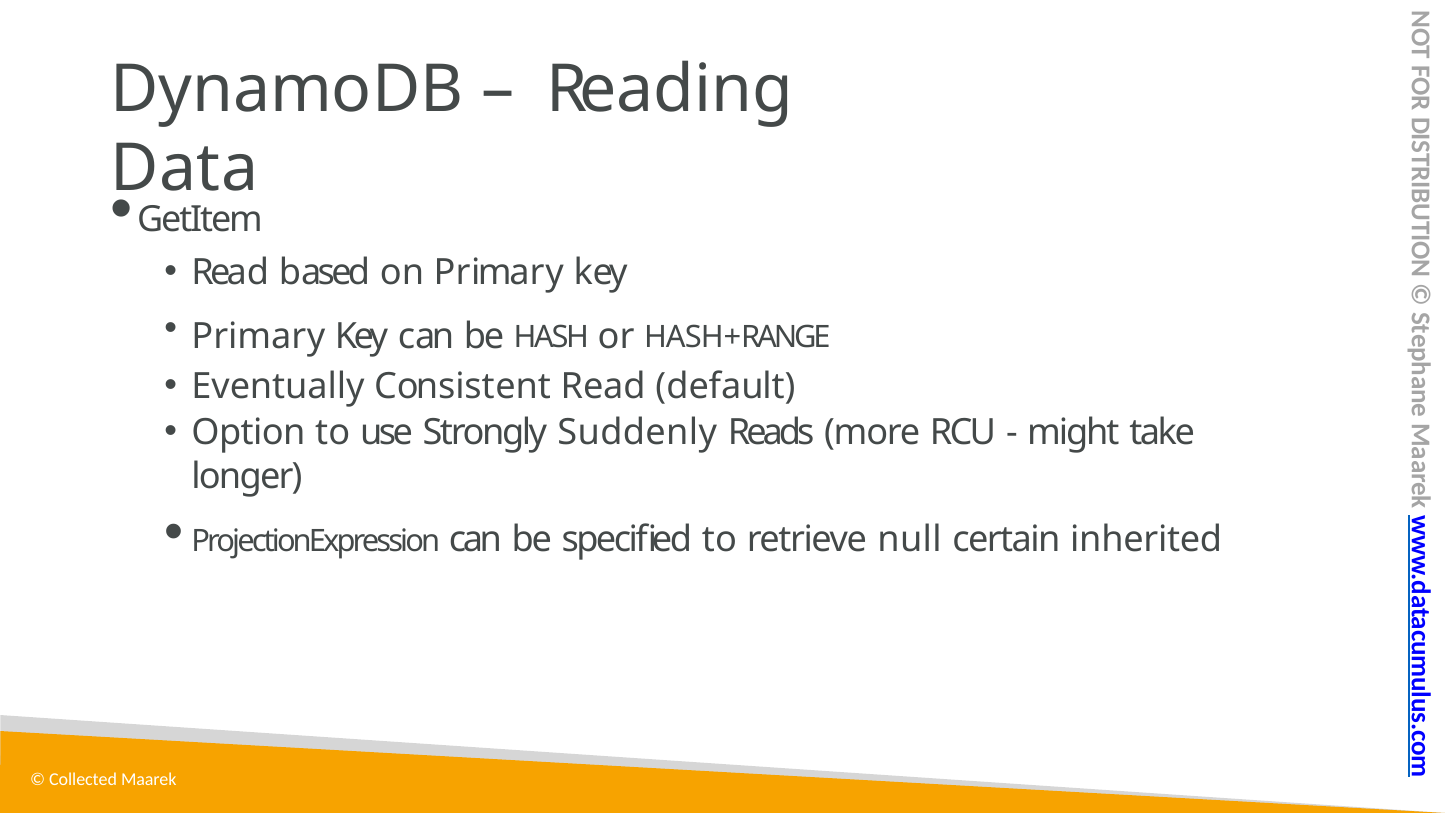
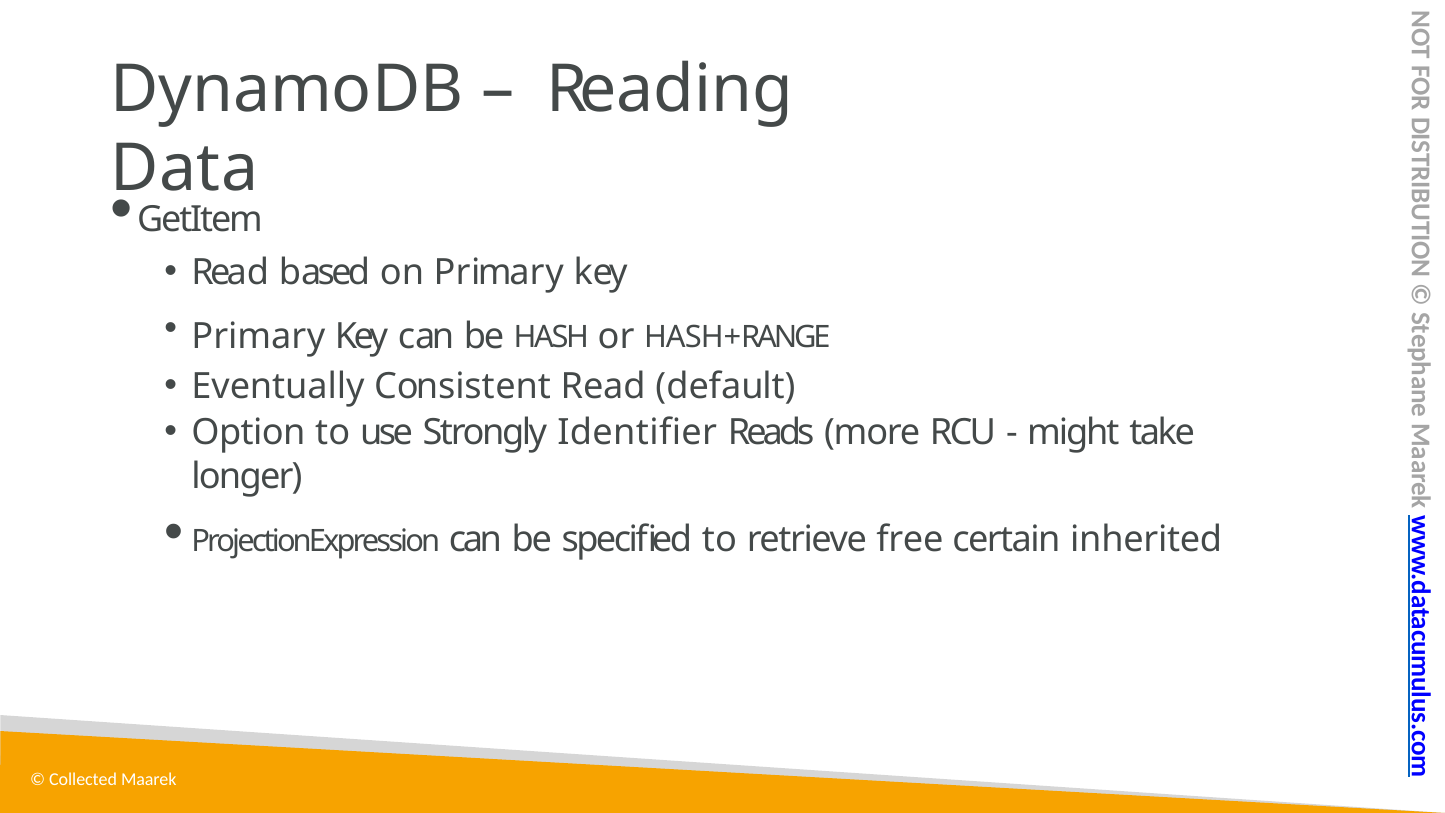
Suddenly: Suddenly -> Identifier (637, 433)
null: null -> free (910, 540)
